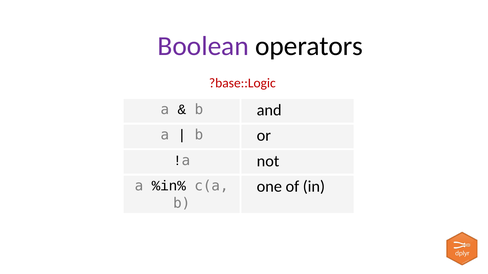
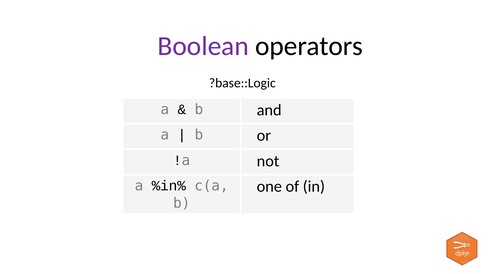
?base::Logic colour: red -> black (242, 83)
